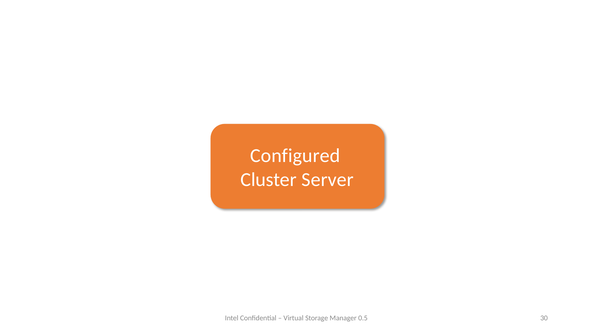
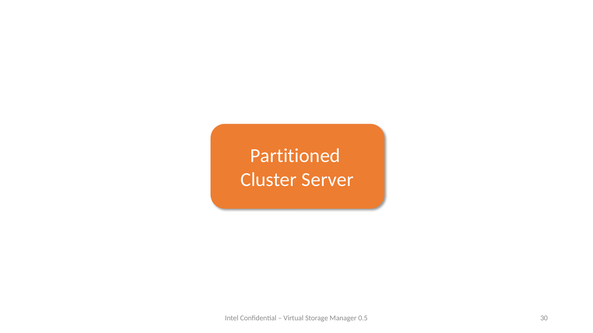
Configured: Configured -> Partitioned (295, 156)
